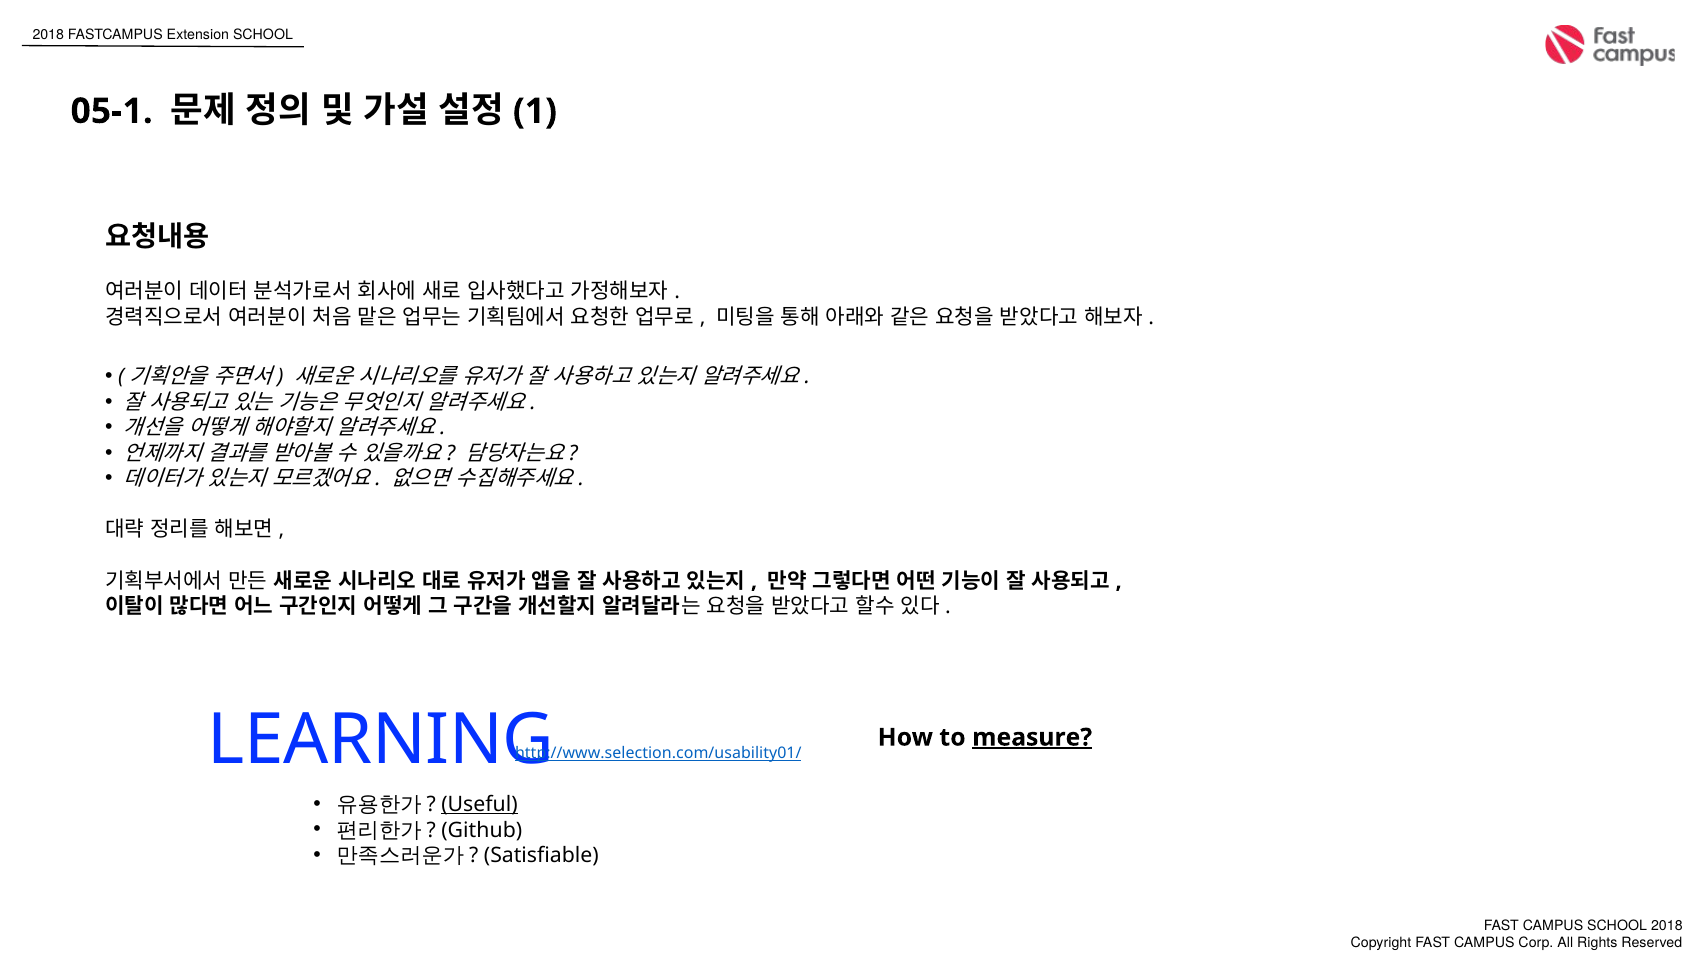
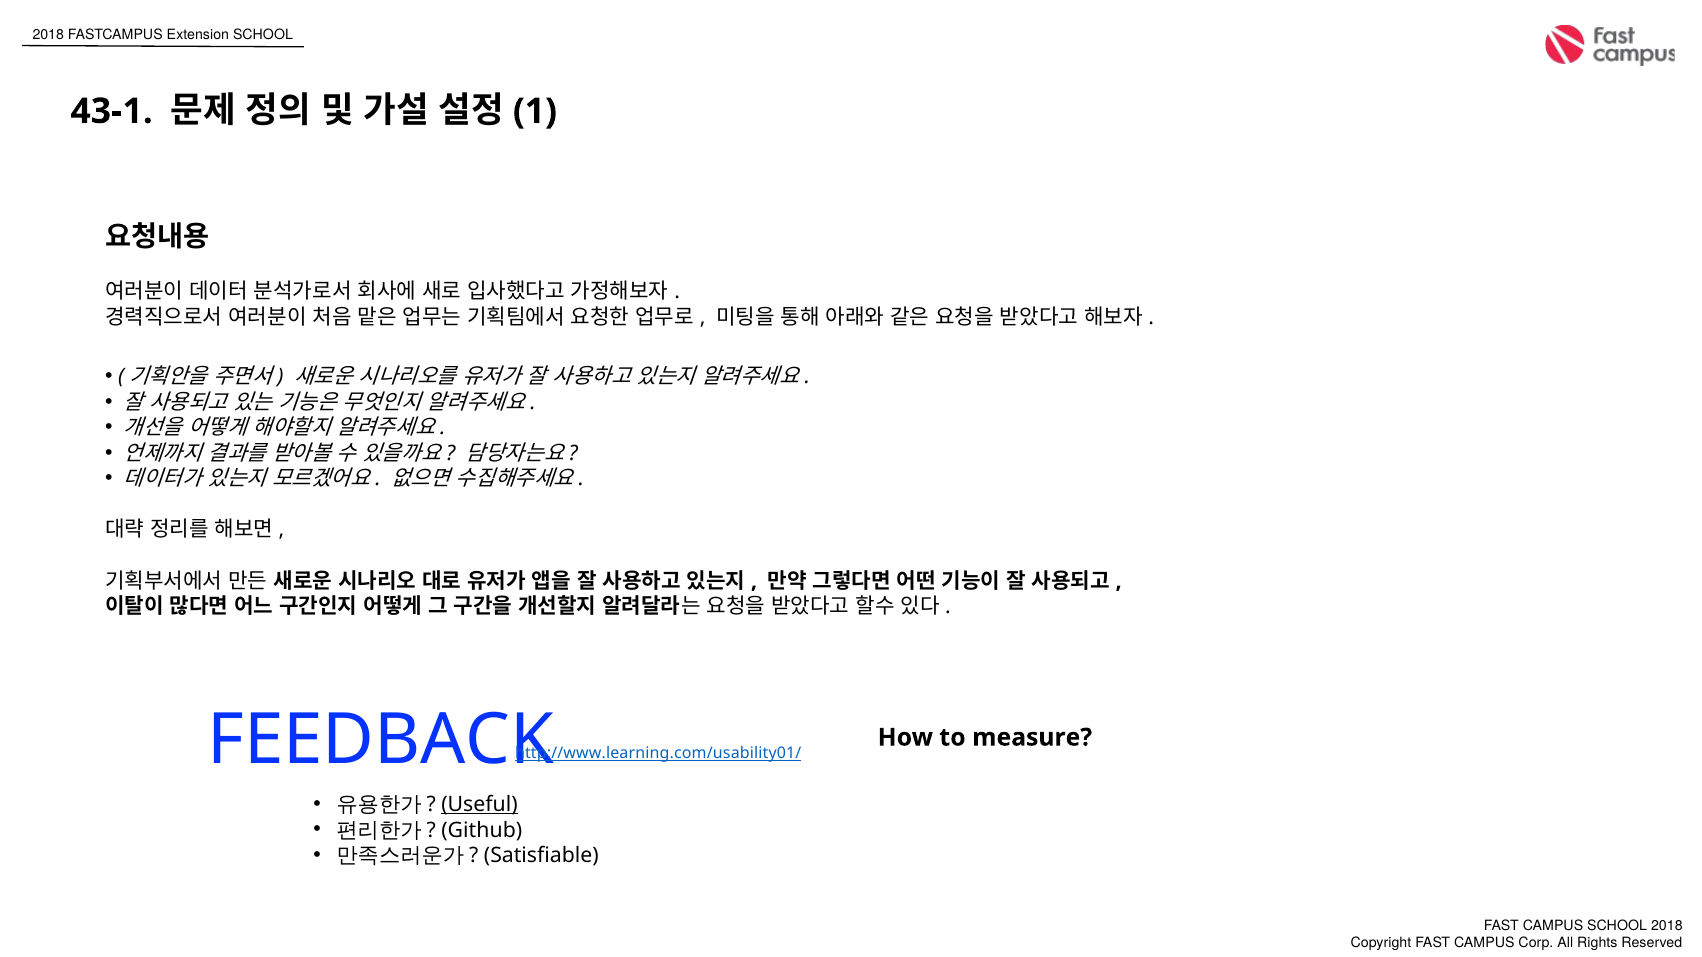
05-1: 05-1 -> 43-1 (112, 111)
LEARNING: LEARNING -> FEEDBACK (381, 741)
http://www.selection.com/usability01/: http://www.selection.com/usability01/ -> http://www.learning.com/usability01/ (658, 753)
measure underline: present -> none (1032, 738)
